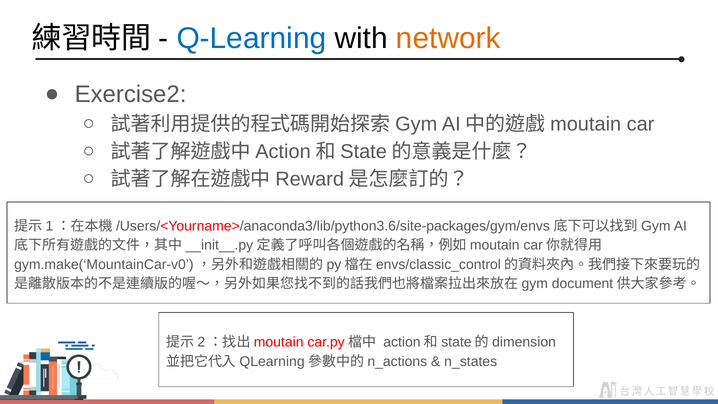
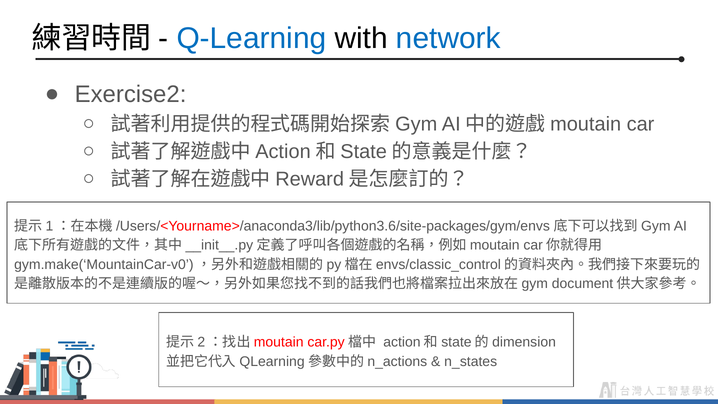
network colour: orange -> blue (448, 39)
